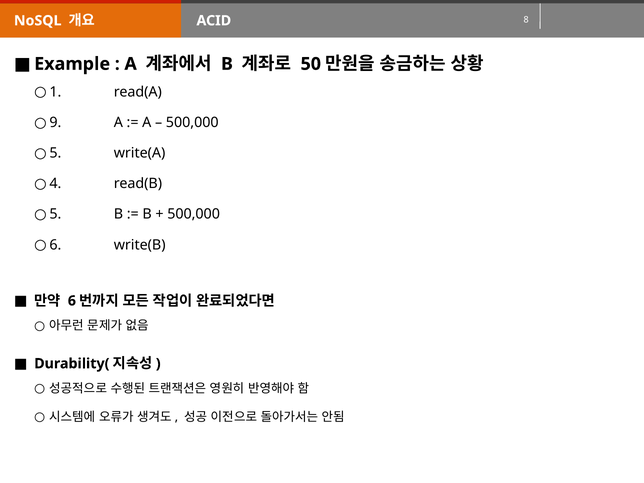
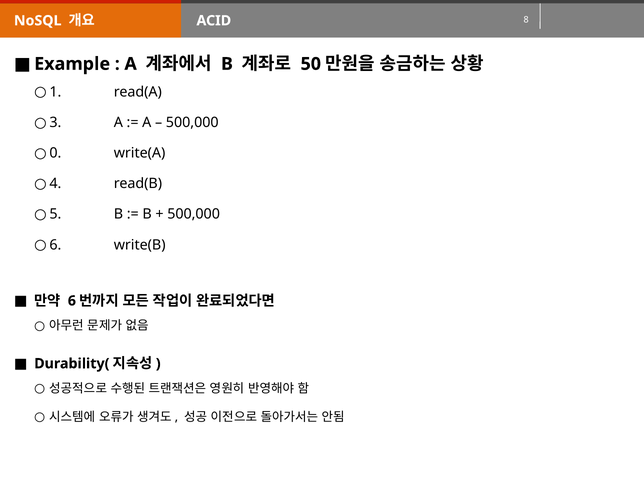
9: 9 -> 3 (55, 123)
5: 5 -> 0 (55, 153)
